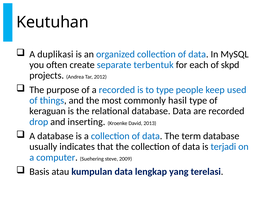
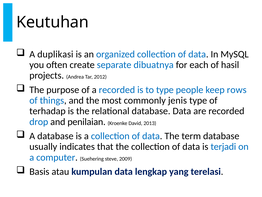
terbentuk: terbentuk -> dibuatnya (154, 65)
skpd: skpd -> hasil (230, 65)
used: used -> rows (237, 90)
hasil: hasil -> jenis (177, 100)
keraguan: keraguan -> terhadap (47, 111)
inserting: inserting -> penilaian (87, 121)
